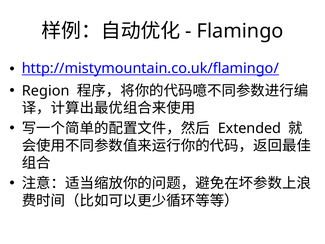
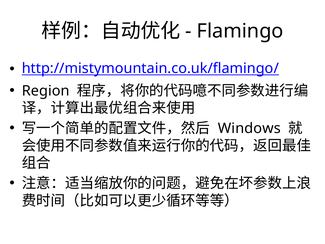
Extended: Extended -> Windows (249, 128)
